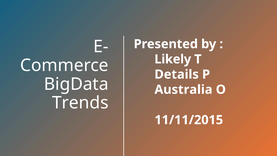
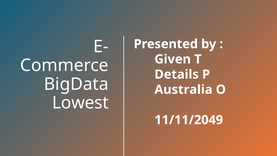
Likely: Likely -> Given (173, 59)
Trends: Trends -> Lowest (80, 103)
11/11/2015: 11/11/2015 -> 11/11/2049 (189, 120)
